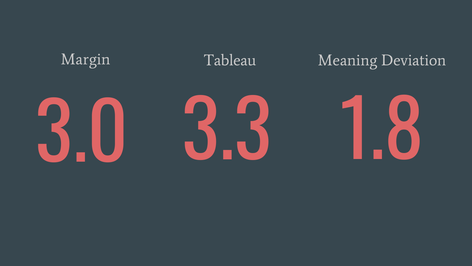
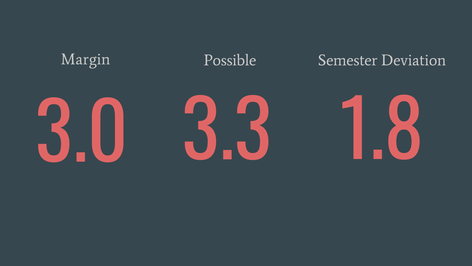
Tableau: Tableau -> Possible (230, 60)
Meaning: Meaning -> Semester (348, 60)
